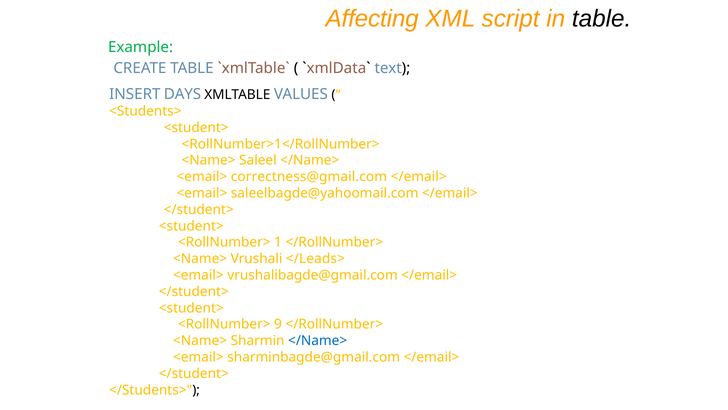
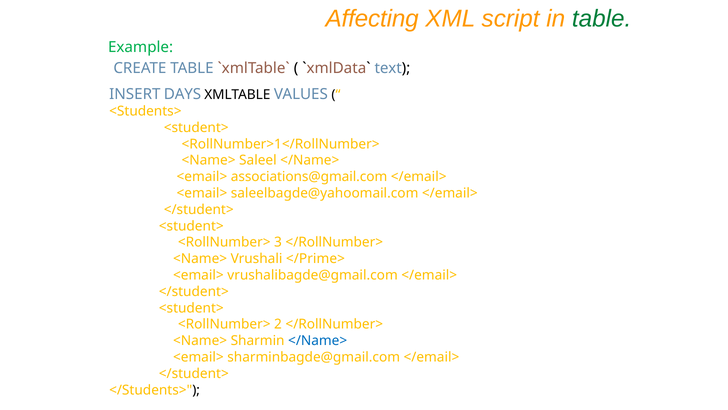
table colour: black -> green (602, 19)
correctness@gmail.com: correctness@gmail.com -> associations@gmail.com (309, 177)
1: 1 -> 3 (278, 242)
</Leads>: </Leads> -> </Prime> (315, 258)
9: 9 -> 2 (278, 324)
